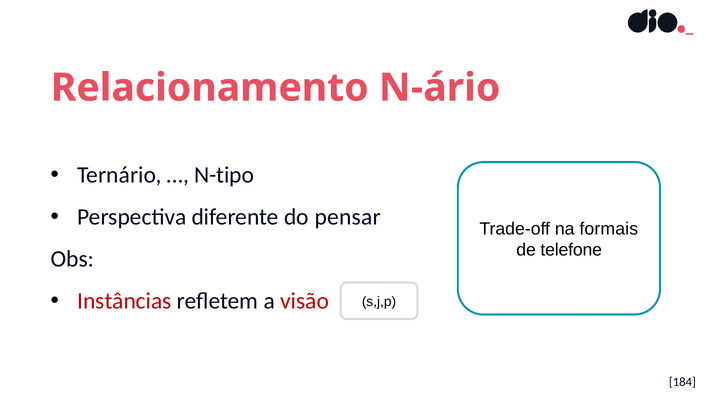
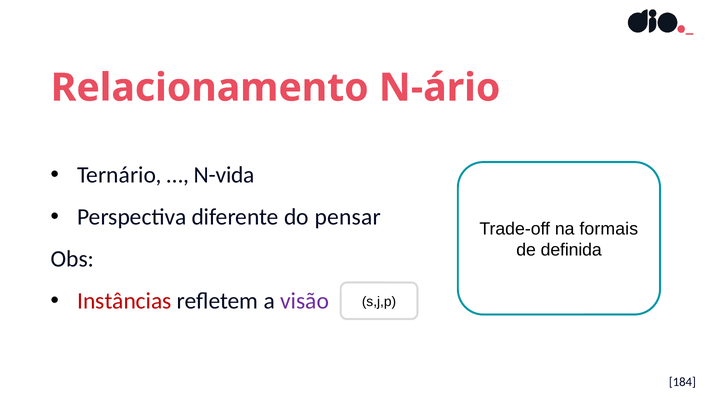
N-tipo: N-tipo -> N-vida (224, 175)
telefone: telefone -> definida (571, 250)
visão colour: red -> purple (305, 301)
